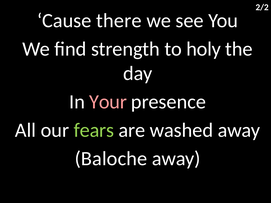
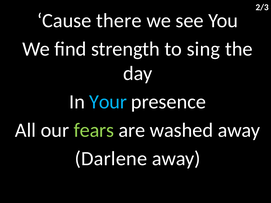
2/2: 2/2 -> 2/3 (262, 7)
holy: holy -> sing (203, 49)
Your colour: pink -> light blue (108, 102)
Baloche: Baloche -> Darlene (111, 159)
